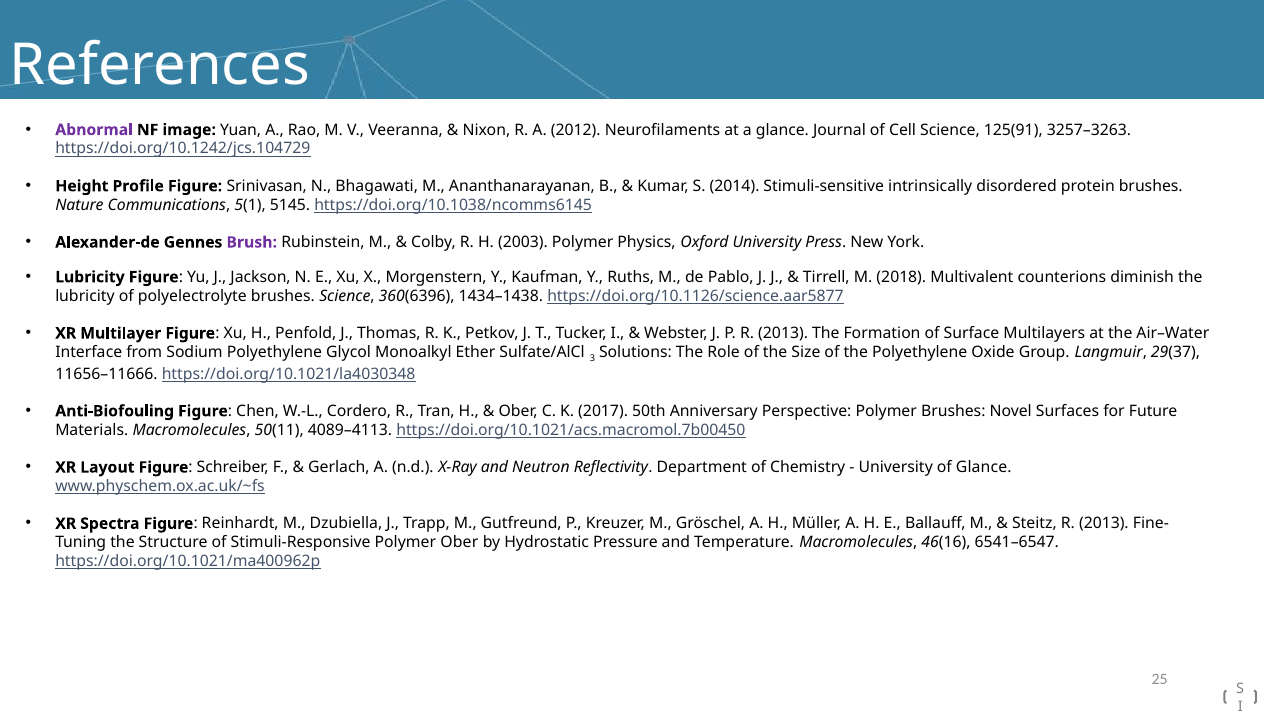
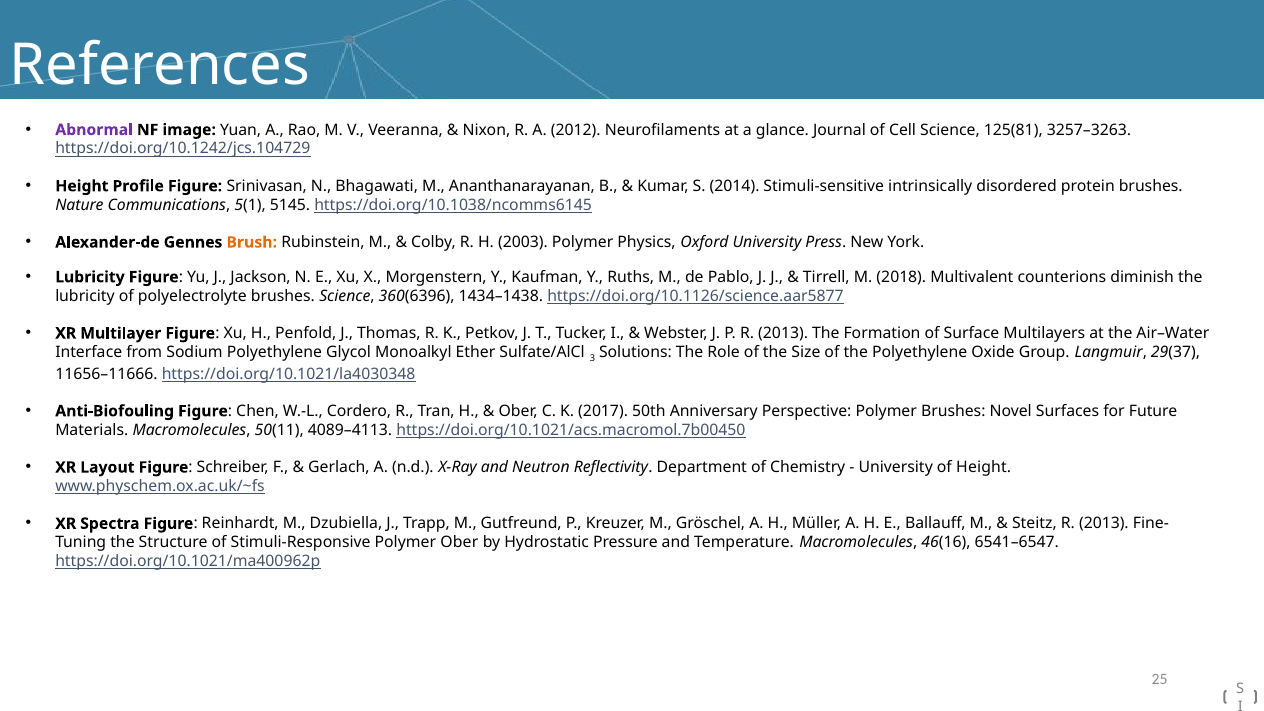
125(91: 125(91 -> 125(81 (1013, 130)
Brush colour: purple -> orange (252, 242)
of Glance: Glance -> Height (984, 467)
